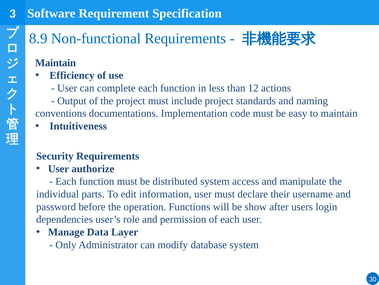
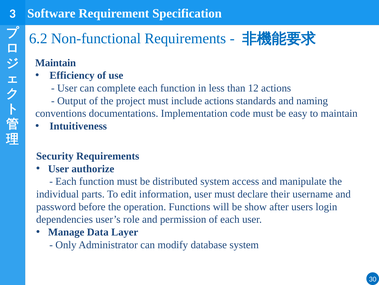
8.9: 8.9 -> 6.2 (38, 38)
include project: project -> actions (219, 101)
